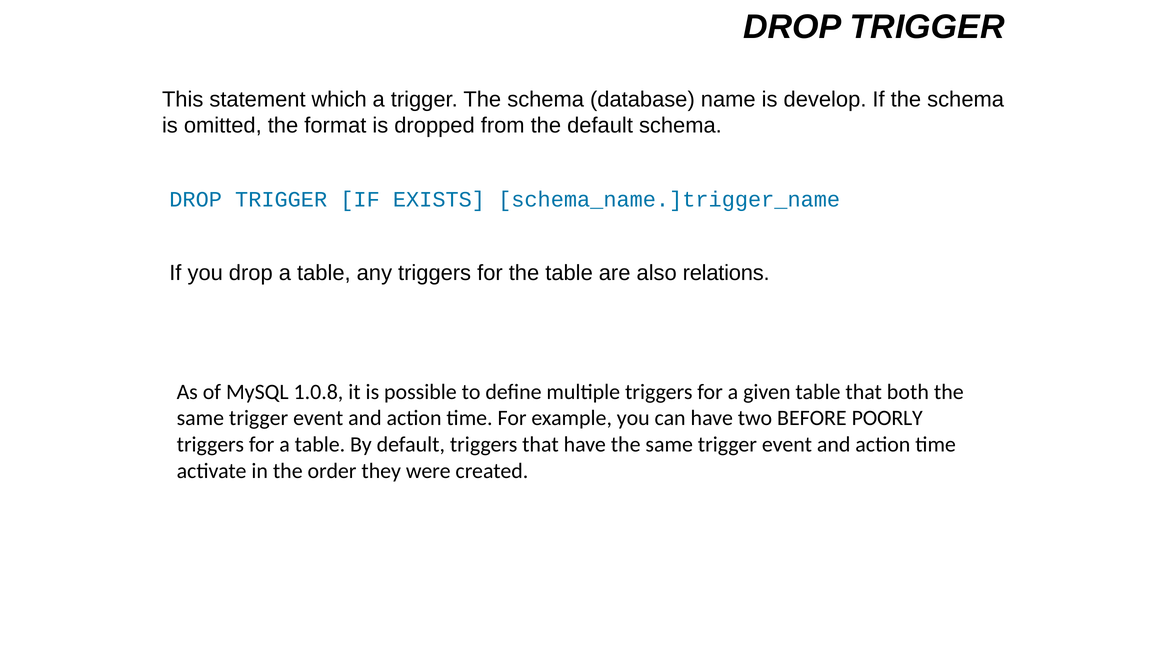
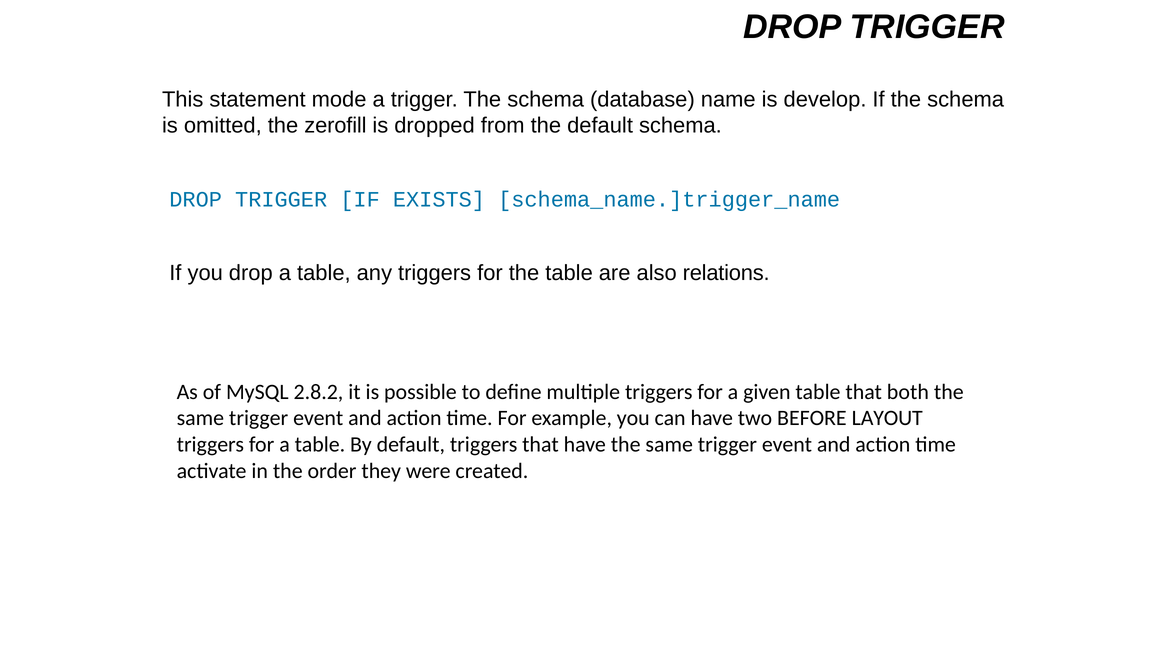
which: which -> mode (339, 99)
format: format -> zerofill (335, 126)
1.0.8: 1.0.8 -> 2.8.2 (318, 392)
POORLY: POORLY -> LAYOUT (887, 418)
